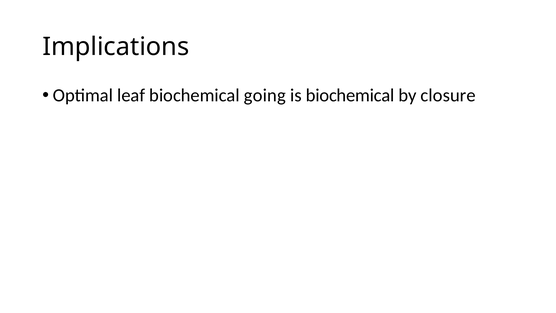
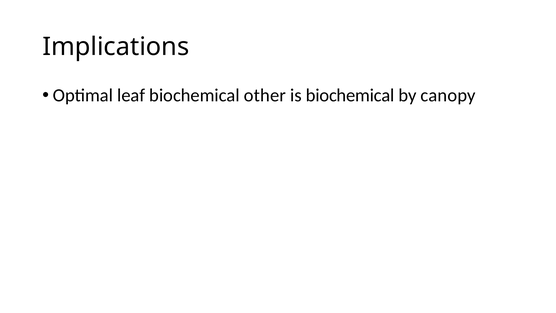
going: going -> other (265, 95)
closure: closure -> canopy (448, 95)
